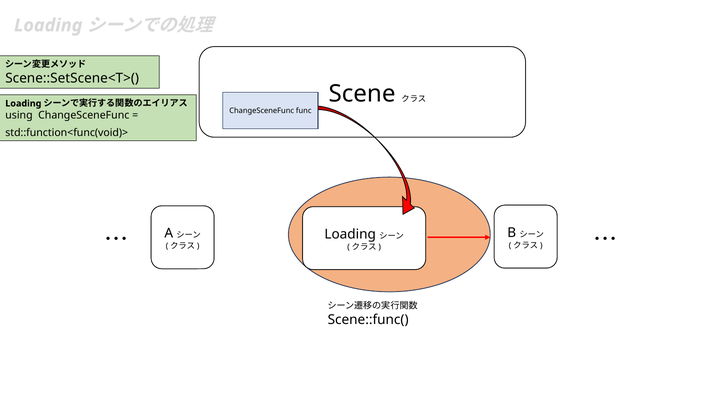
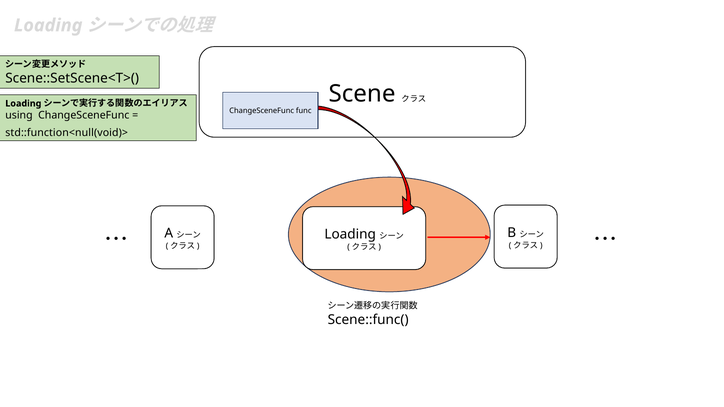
std::function<func(void)>: std::function<func(void)> -> std::function<null(void)> (67, 133)
